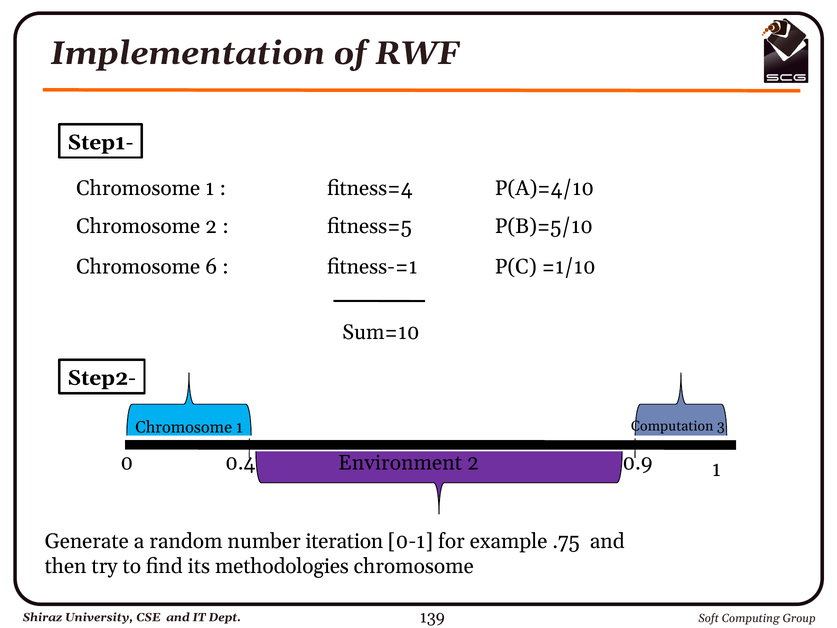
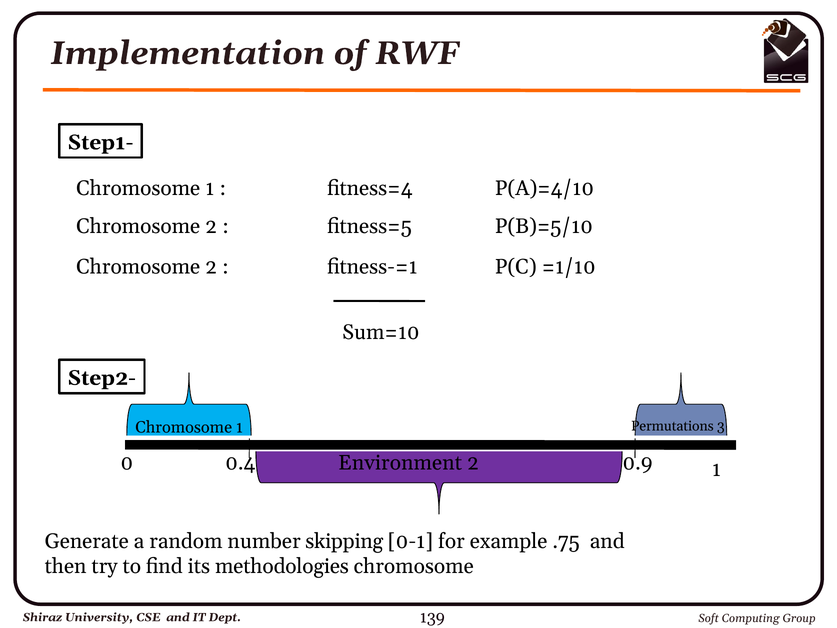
6: 6 -> 2 (211, 267)
Computation: Computation -> Permutations (672, 426)
iteration: iteration -> skipping (344, 541)
